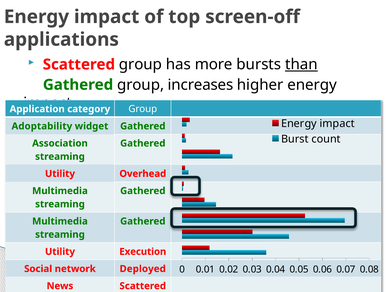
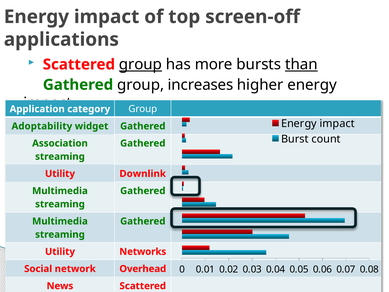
group underline: none -> present (140, 64)
Overhead: Overhead -> Downlink (143, 174)
Execution: Execution -> Networks (143, 251)
Deployed: Deployed -> Overhead (143, 269)
